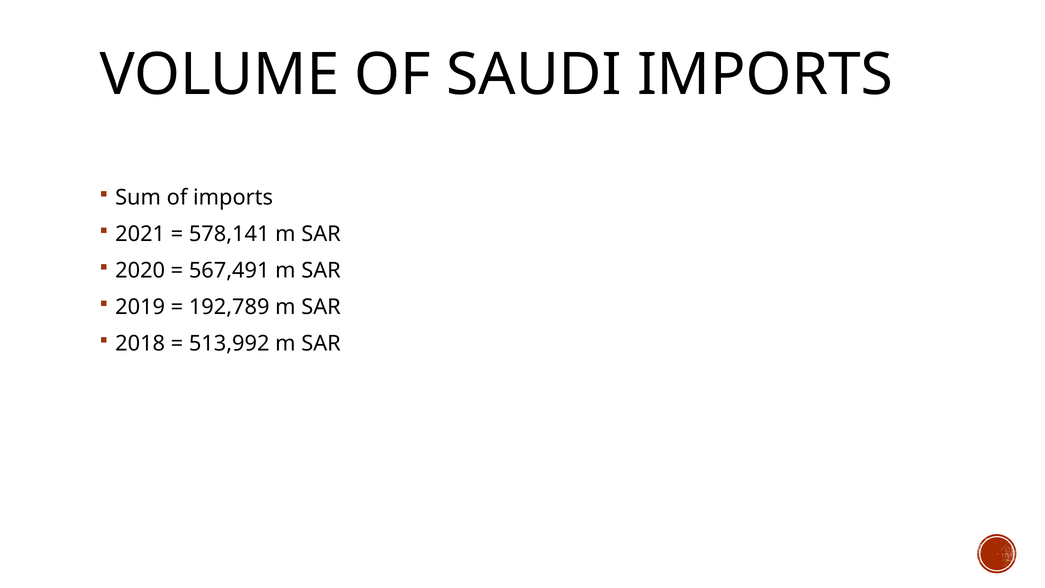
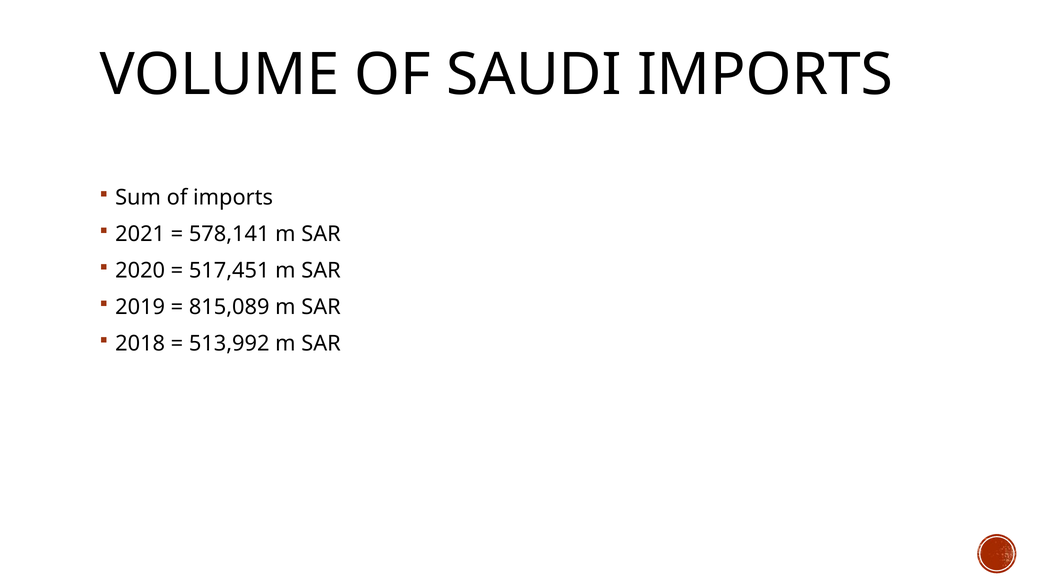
567,491: 567,491 -> 517,451 (229, 271)
192,789: 192,789 -> 815,089 (229, 307)
